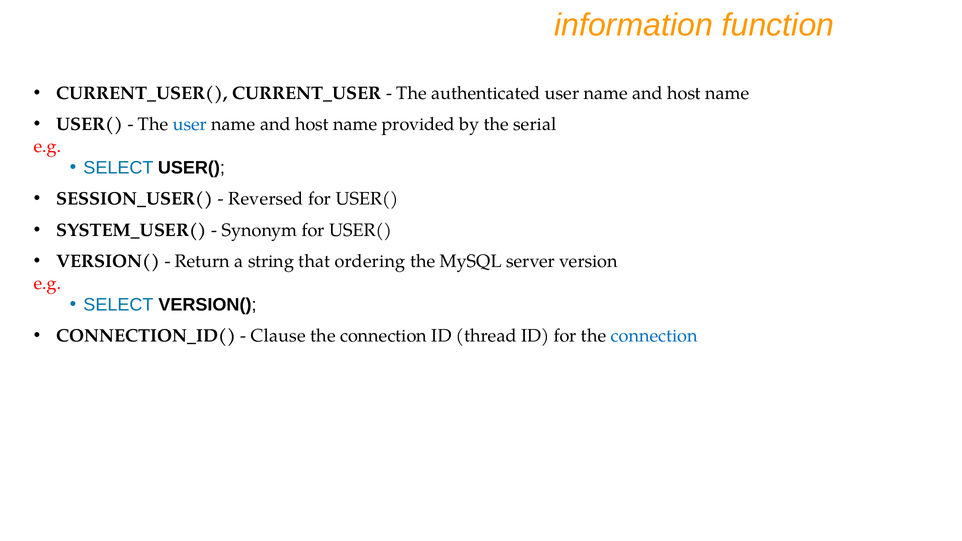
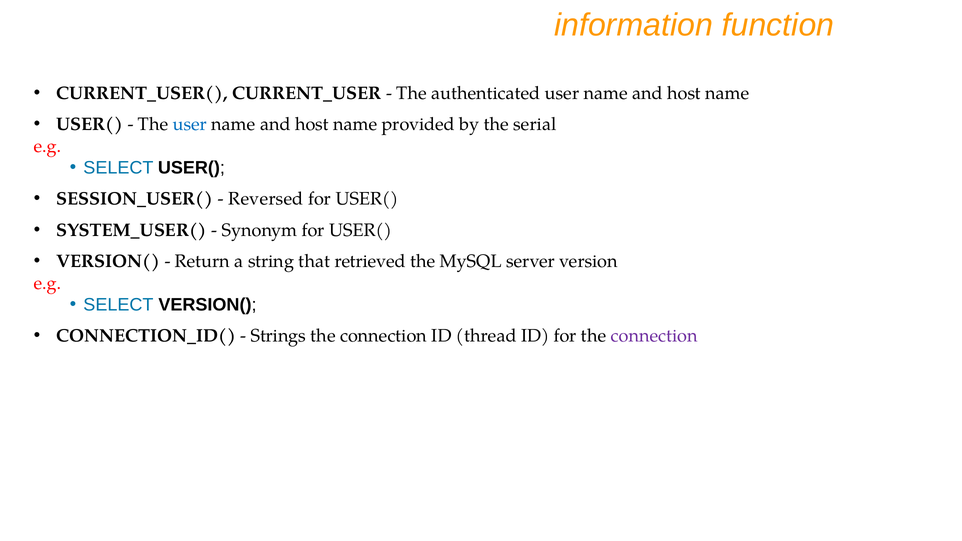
ordering: ordering -> retrieved (370, 261)
Clause: Clause -> Strings (278, 336)
connection colour: blue -> purple (654, 336)
